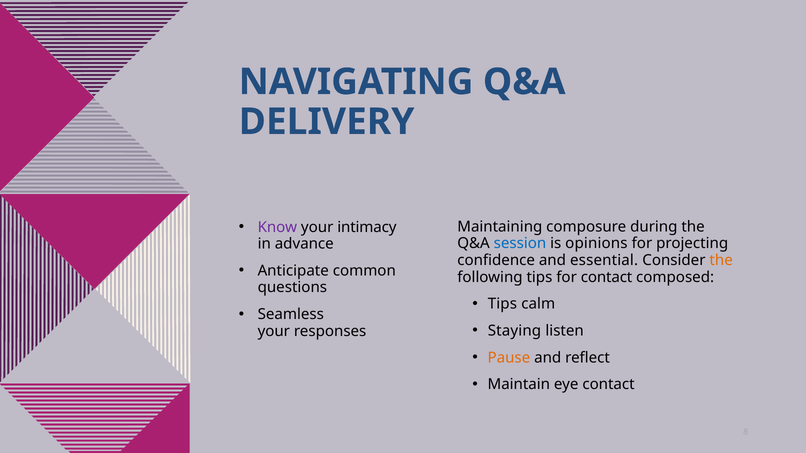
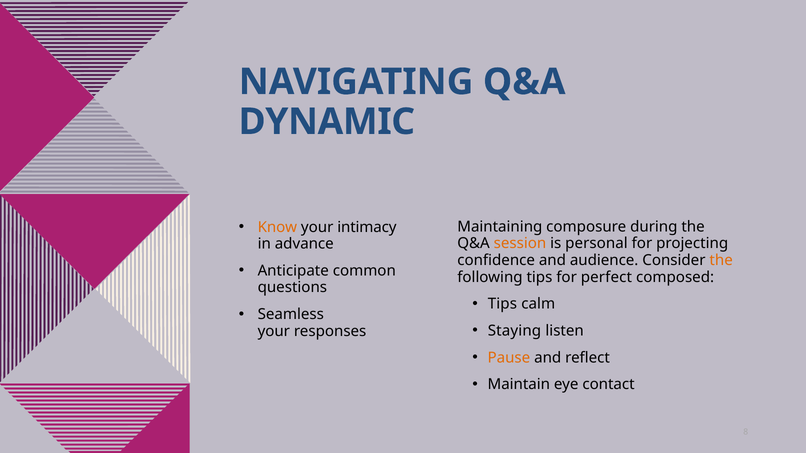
DELIVERY: DELIVERY -> DYNAMIC (327, 122)
Know colour: purple -> orange (277, 227)
session colour: blue -> orange (520, 244)
opinions: opinions -> personal (596, 244)
essential: essential -> audience (604, 261)
for contact: contact -> perfect (606, 277)
